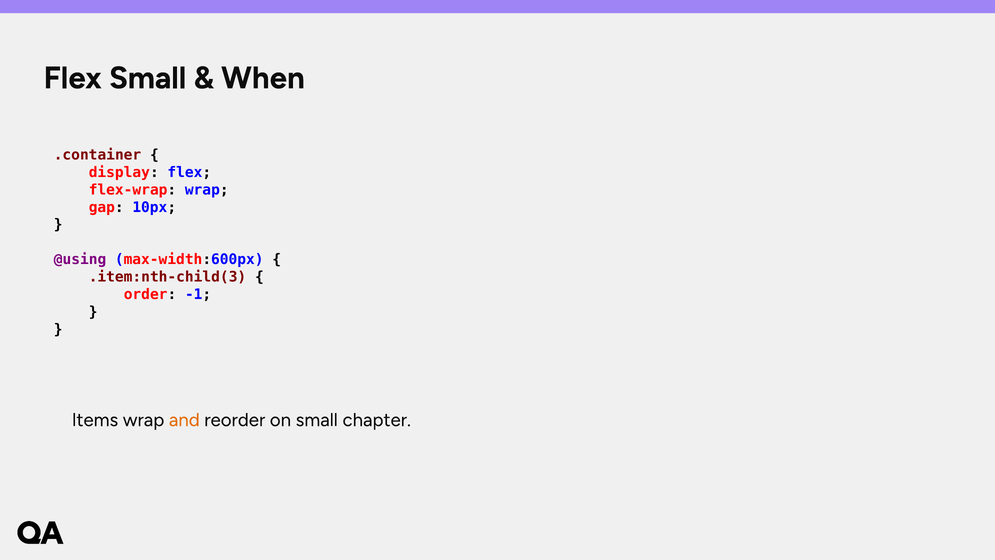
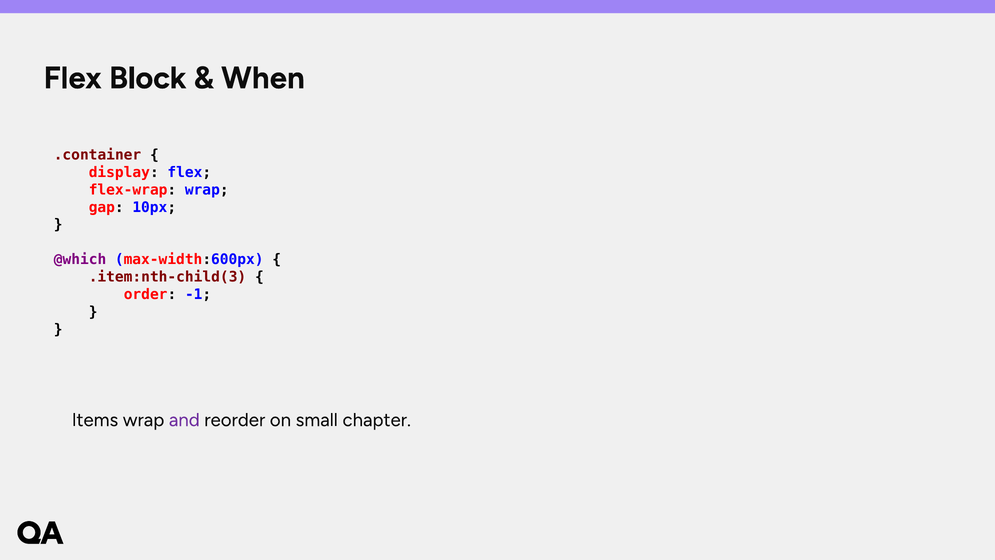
Flex Small: Small -> Block (148, 78)
@using: @using -> @which (80, 259)
and colour: orange -> purple (184, 420)
